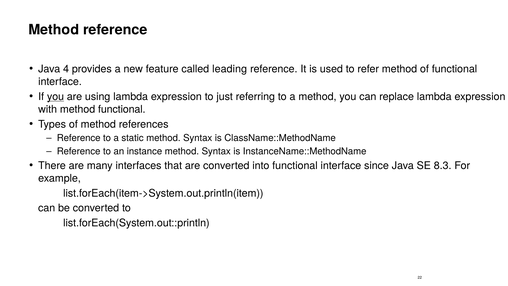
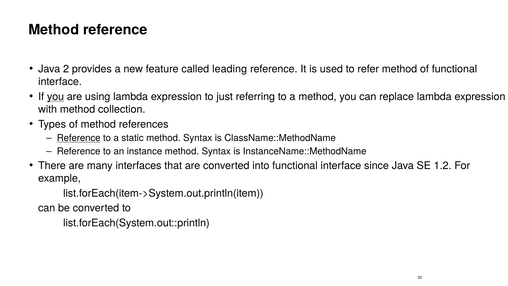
4: 4 -> 2 (66, 69)
method functional: functional -> collection (122, 109)
Reference underline: none -> present (79, 138)
8.3: 8.3 -> 1.2 (443, 166)
